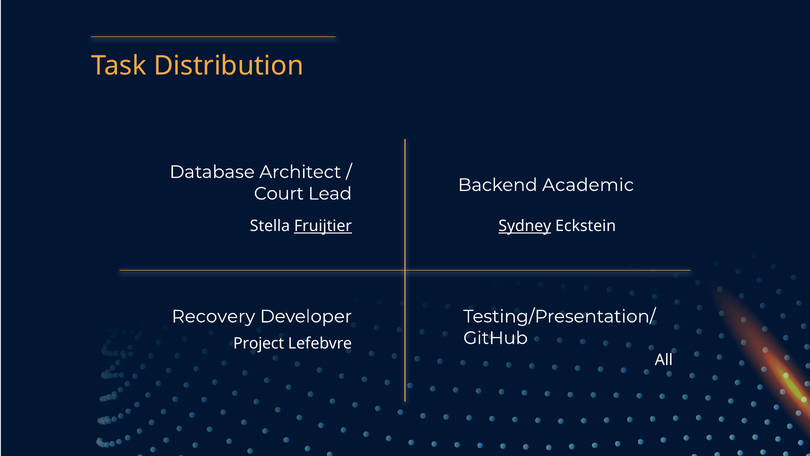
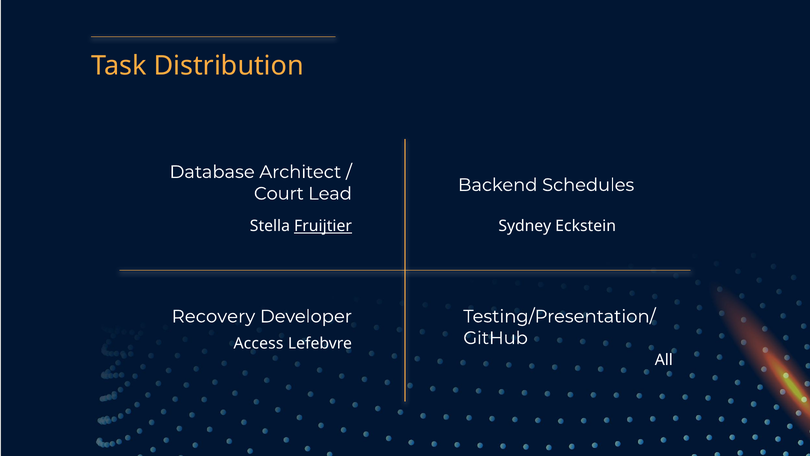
Academic: Academic -> Schedules (588, 185)
Sydney underline: present -> none (525, 226)
Project: Project -> Access (258, 343)
